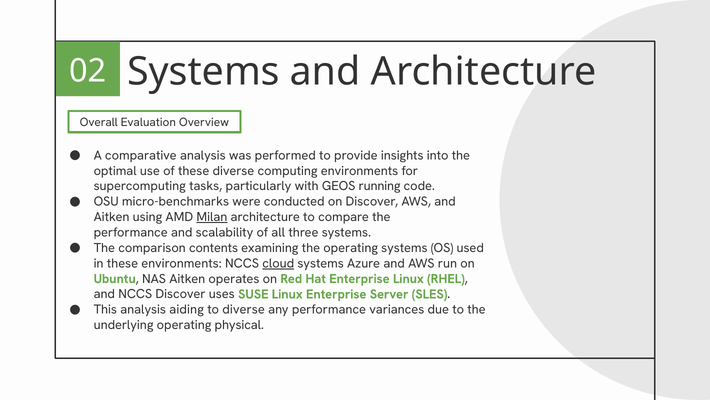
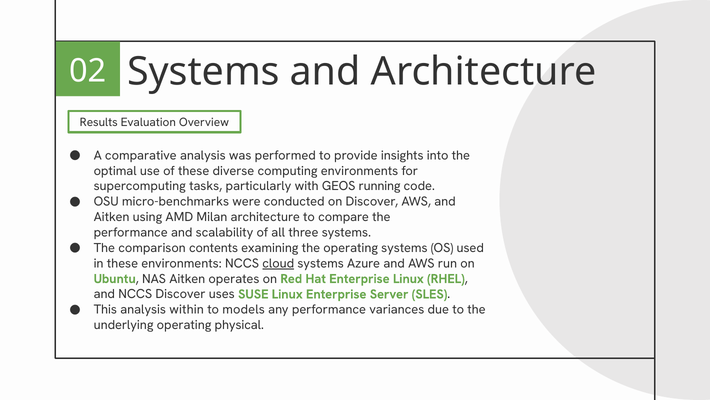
Overall: Overall -> Results (99, 122)
Milan underline: present -> none (212, 217)
aiding: aiding -> within (187, 309)
to diverse: diverse -> models (244, 309)
